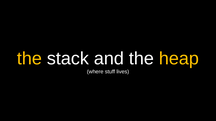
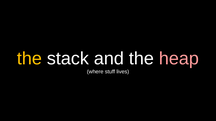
heap colour: yellow -> pink (179, 59)
